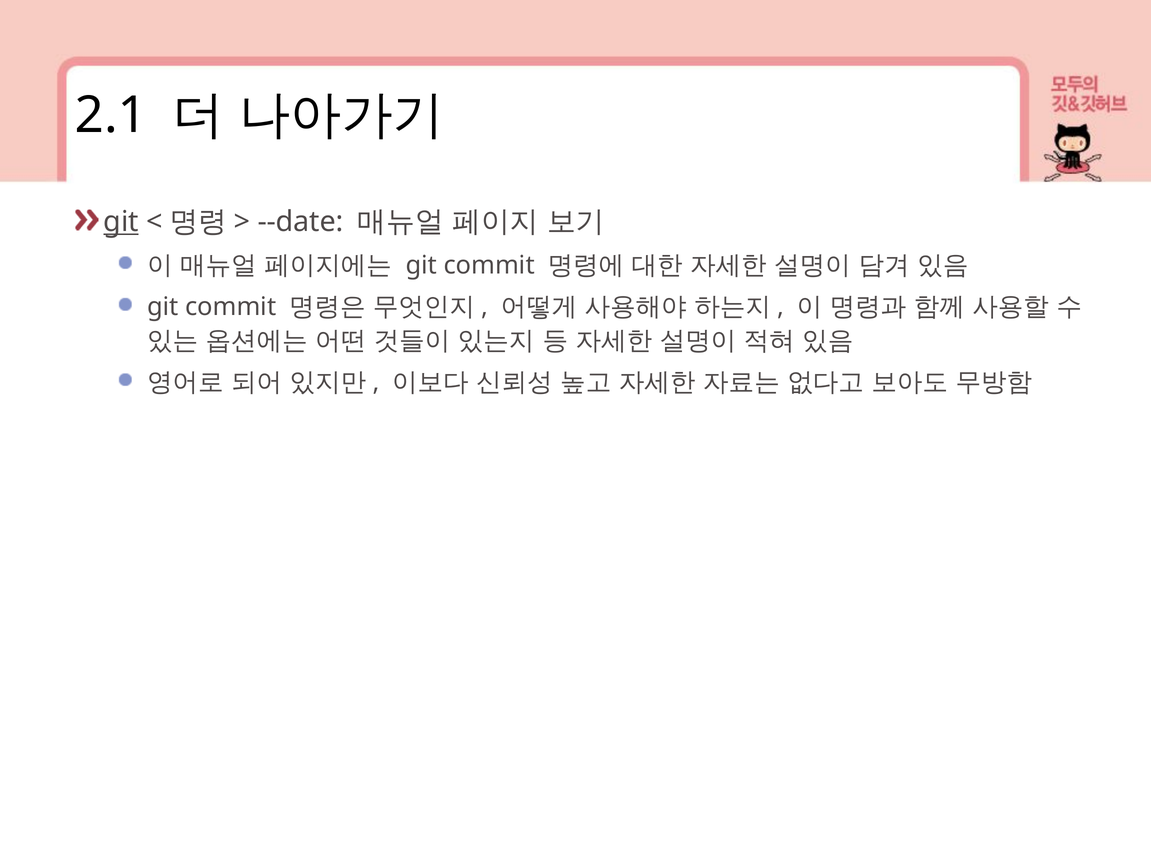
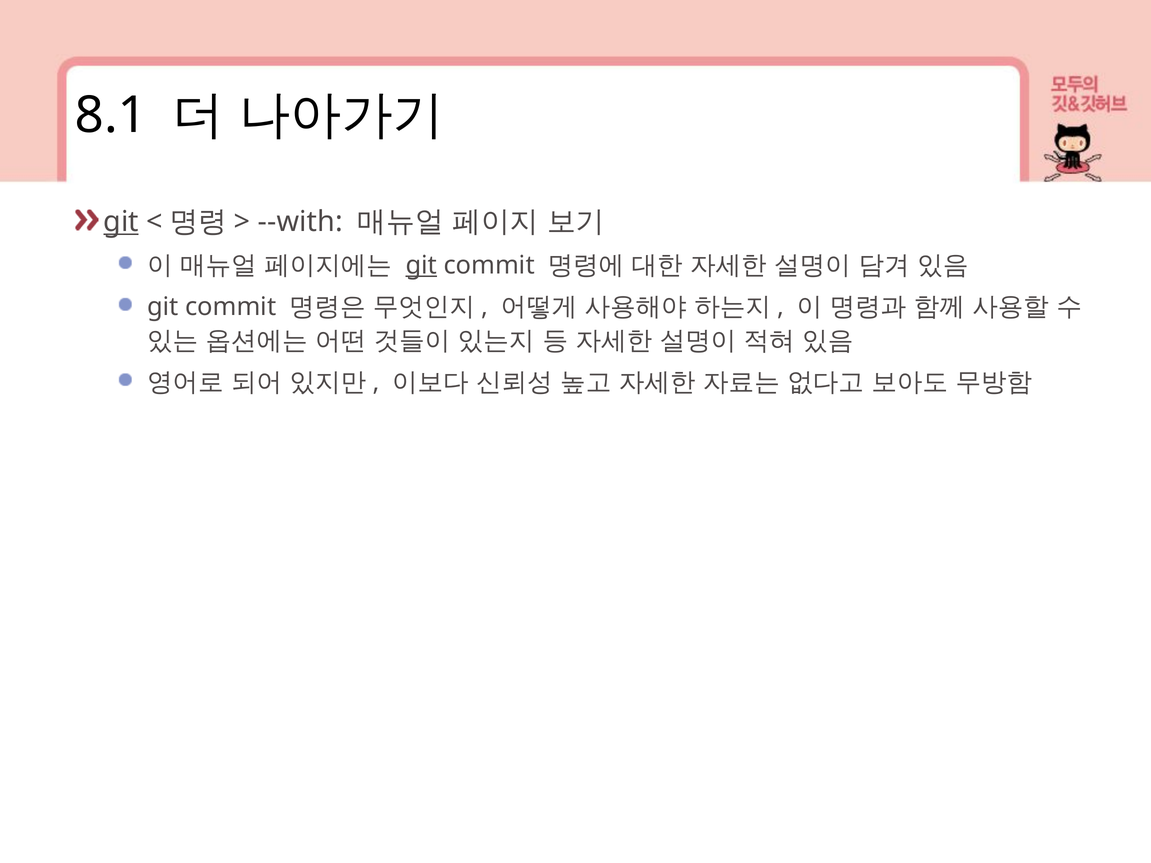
2.1: 2.1 -> 8.1 (111, 115)
--date: --date -> --with (300, 222)
git underline: none -> present (421, 265)
